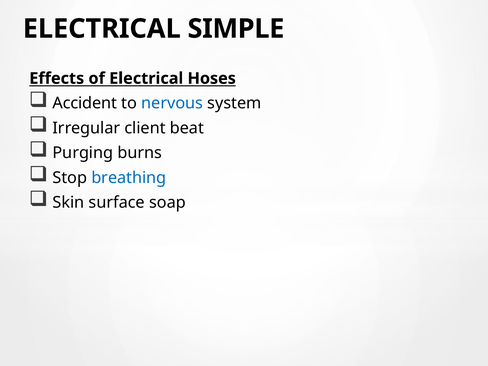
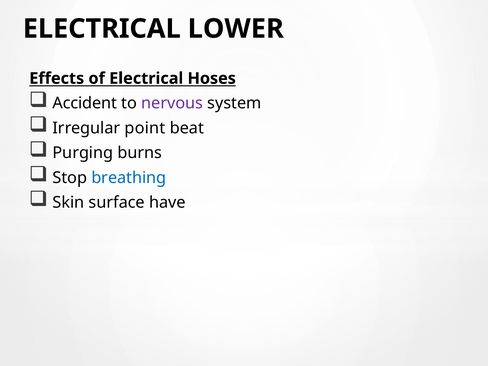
SIMPLE: SIMPLE -> LOWER (236, 29)
nervous colour: blue -> purple (172, 103)
client: client -> point (145, 128)
soap: soap -> have (167, 202)
